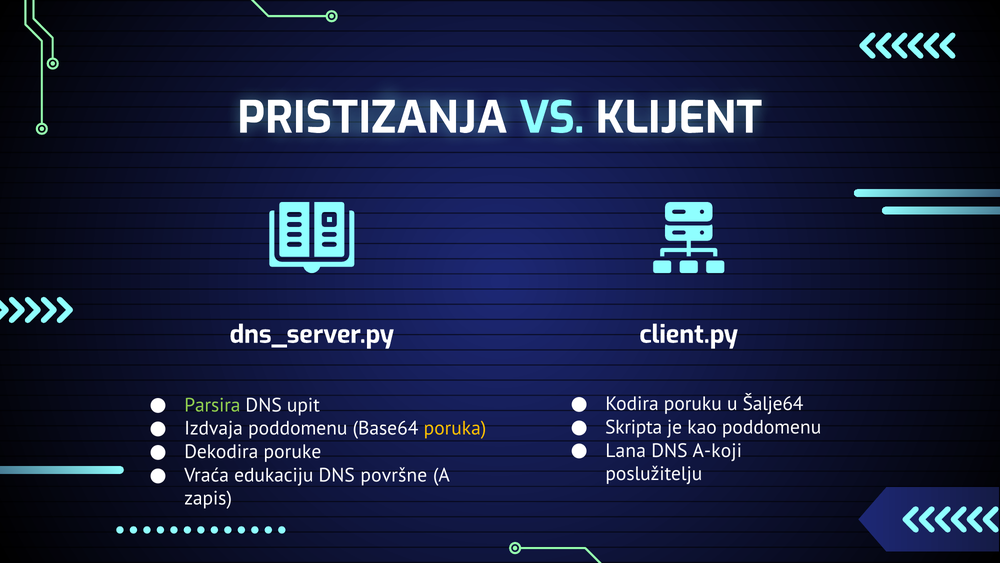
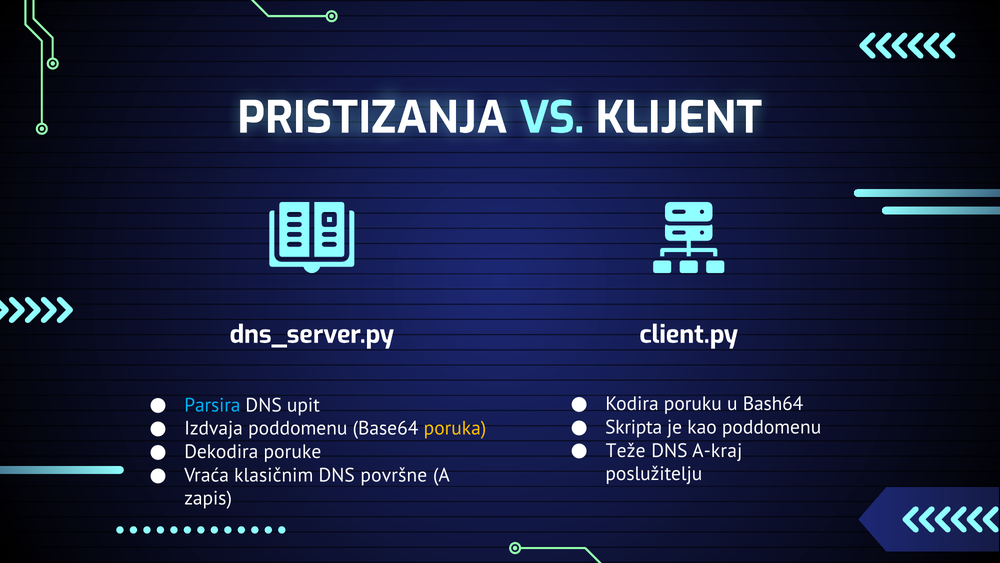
Šalje64: Šalje64 -> Bash64 (773, 404)
Parsira colour: light green -> light blue (212, 405)
Lana: Lana -> Teže (626, 450)
A-koji: A-koji -> A-kraj (717, 450)
edukaciju: edukaciju -> klasičnim (274, 475)
